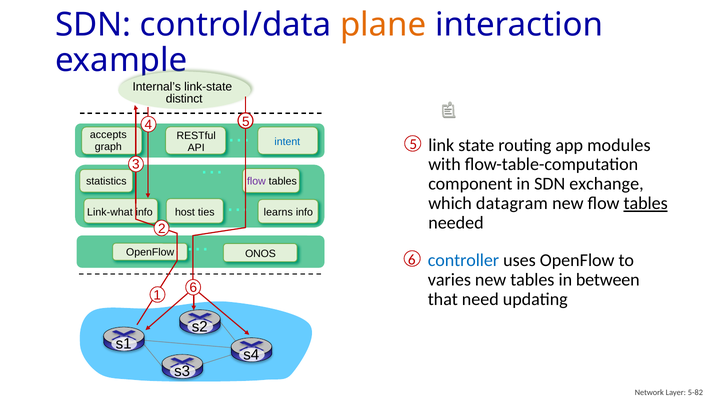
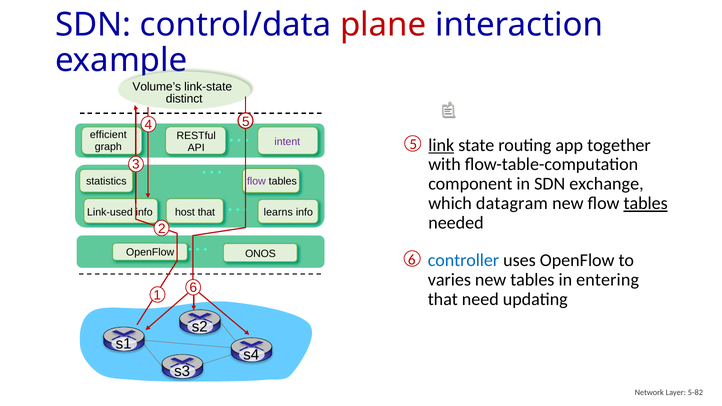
plane colour: orange -> red (383, 25)
Internal’s: Internal’s -> Volume’s (157, 87)
accepts: accepts -> efficient (108, 135)
link underline: none -> present (441, 145)
modules: modules -> together (619, 145)
intent colour: blue -> purple (287, 142)
Link-what: Link-what -> Link-used (110, 212)
host ties: ties -> that (206, 212)
between: between -> entering (608, 280)
